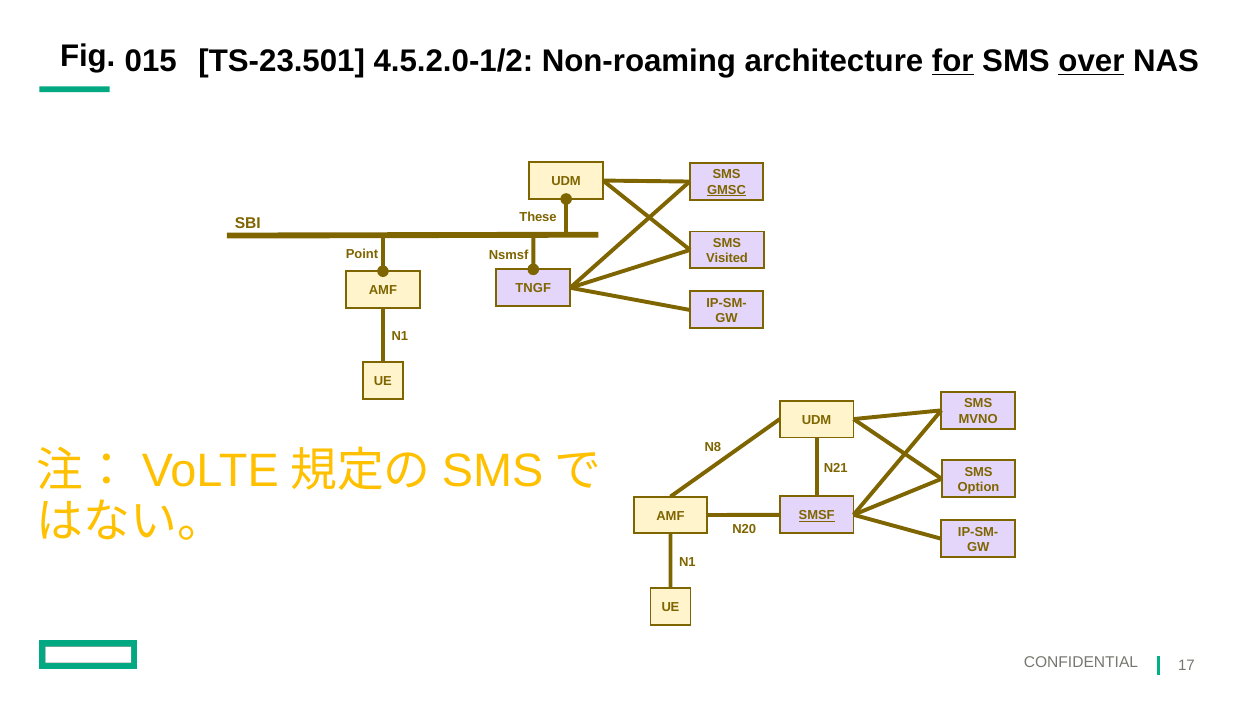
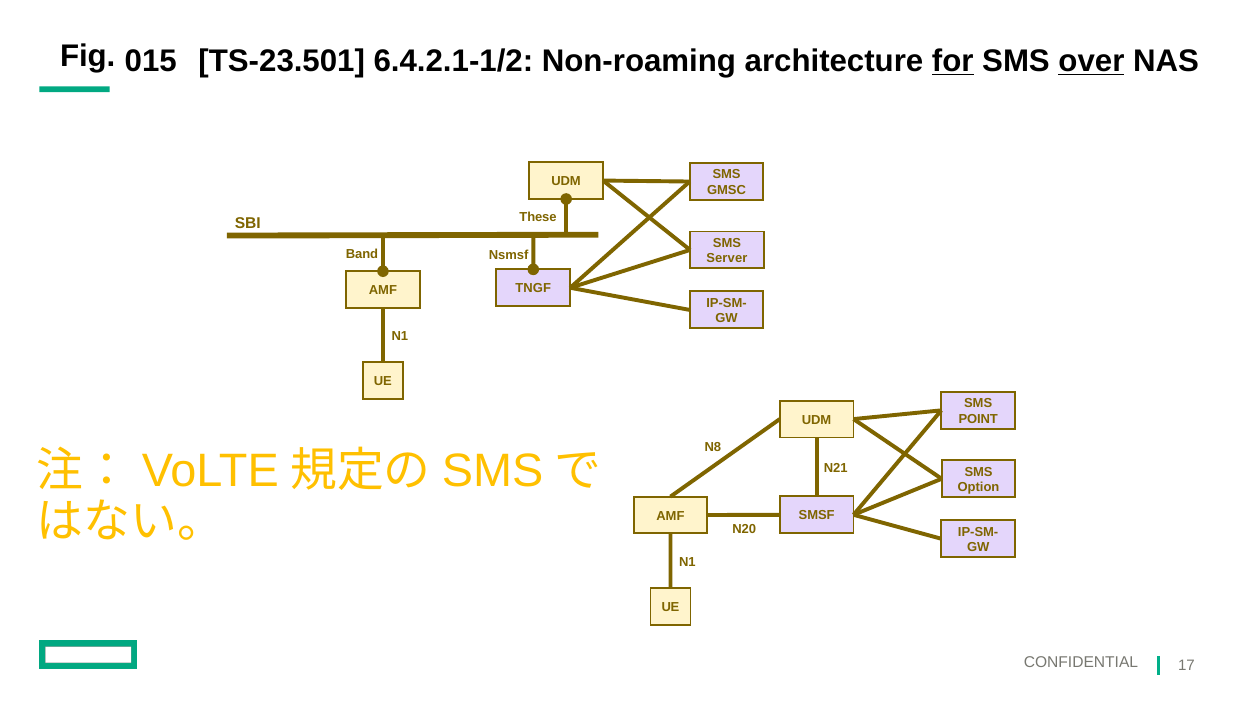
4.5.2.0-1/2: 4.5.2.0-1/2 -> 6.4.2.1-1/2 (453, 61)
GMSC underline: present -> none (727, 190)
Point: Point -> Band (362, 254)
Visited: Visited -> Server (727, 259)
MVNO: MVNO -> POINT (978, 419)
SMSF underline: present -> none (817, 515)
